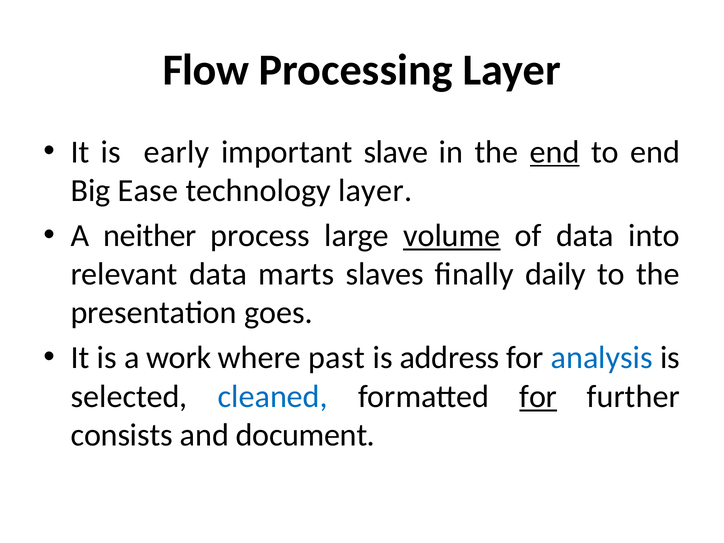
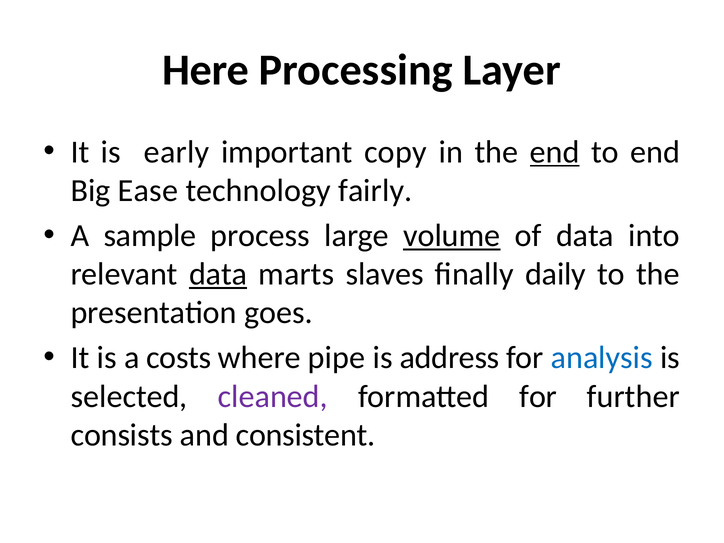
Flow: Flow -> Here (206, 70)
slave: slave -> copy (396, 152)
technology layer: layer -> fairly (375, 191)
neither: neither -> sample (150, 236)
data underline: none -> present (218, 274)
work: work -> costs (179, 358)
past: past -> pipe (337, 358)
cleaned colour: blue -> purple (273, 397)
for underline: present -> none (538, 397)
document: document -> consistent (306, 435)
